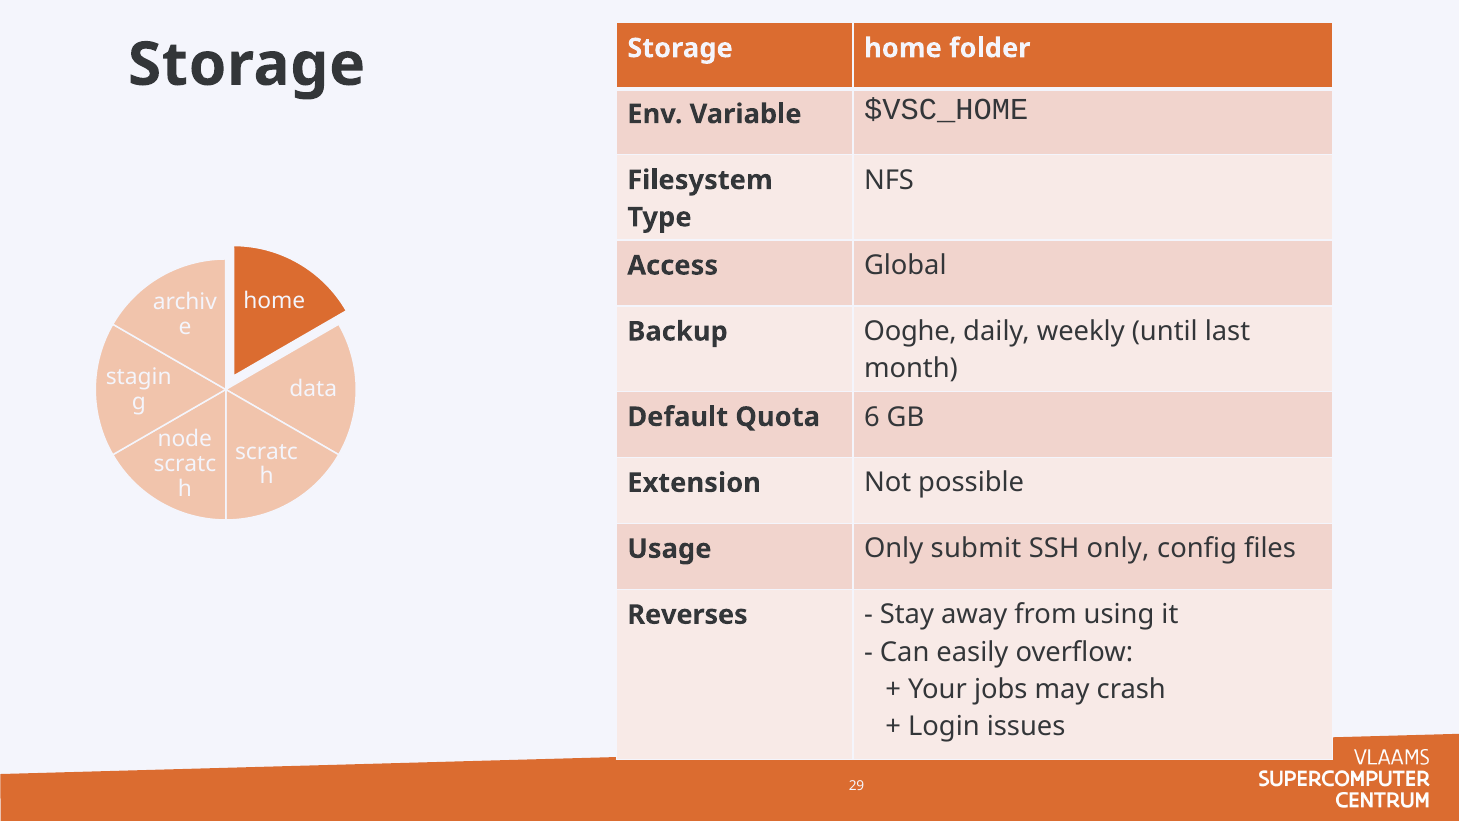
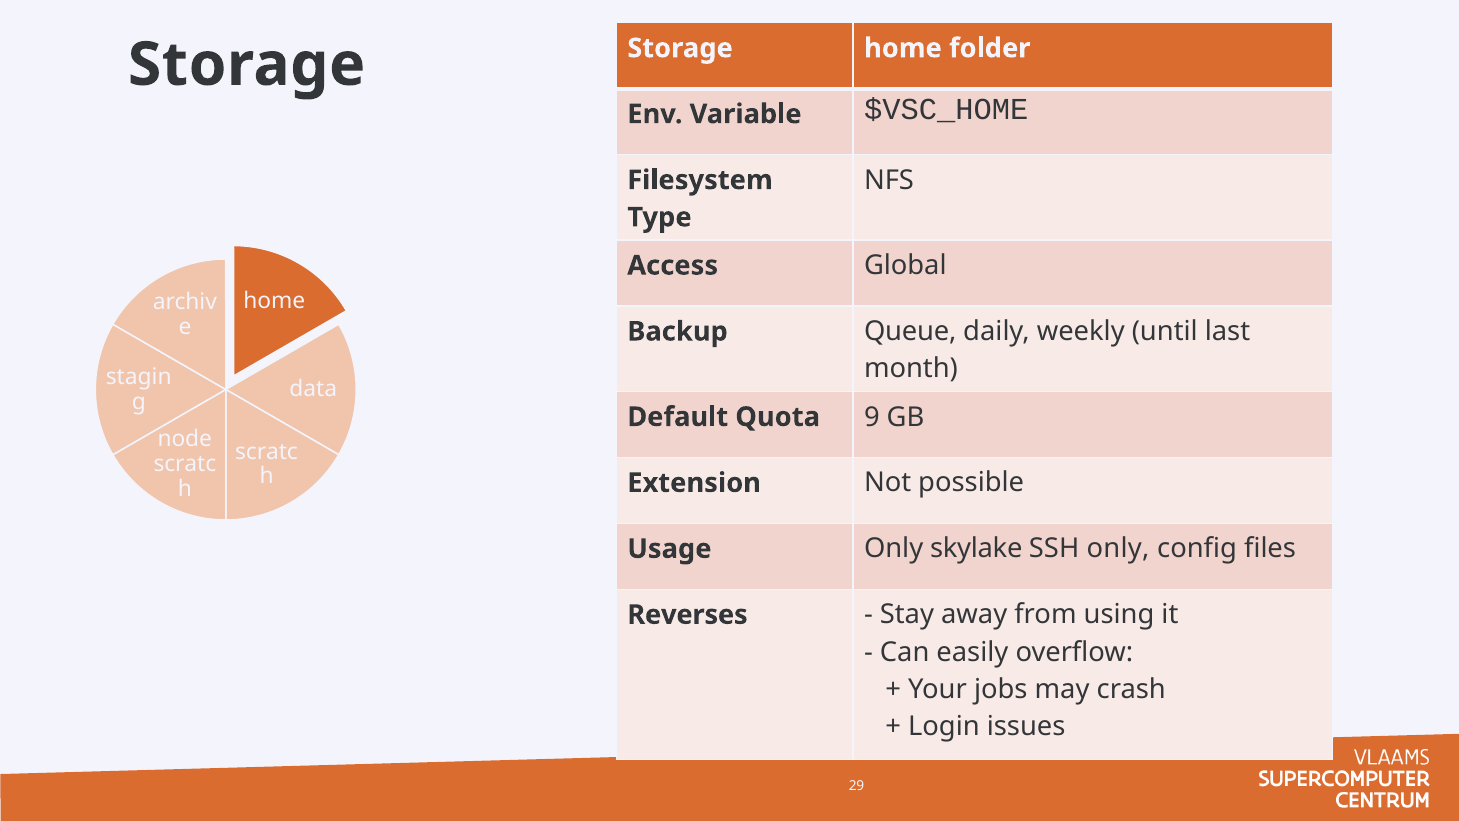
Ooghe: Ooghe -> Queue (910, 331)
6: 6 -> 9 (872, 417)
submit: submit -> skylake (976, 549)
